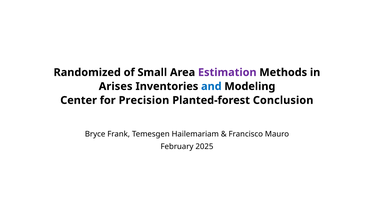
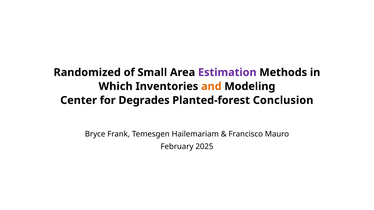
Arises: Arises -> Which (116, 87)
and colour: blue -> orange (211, 87)
Precision: Precision -> Degrades (144, 100)
